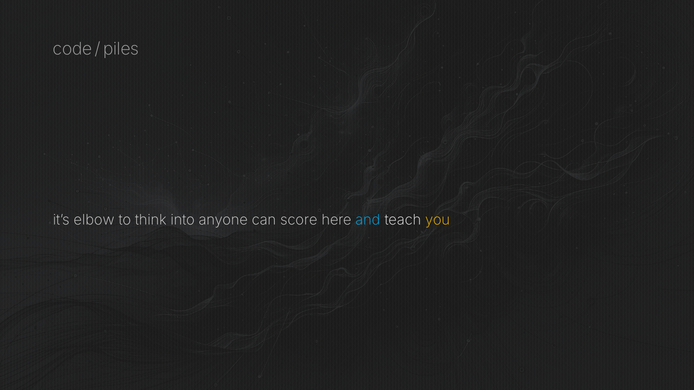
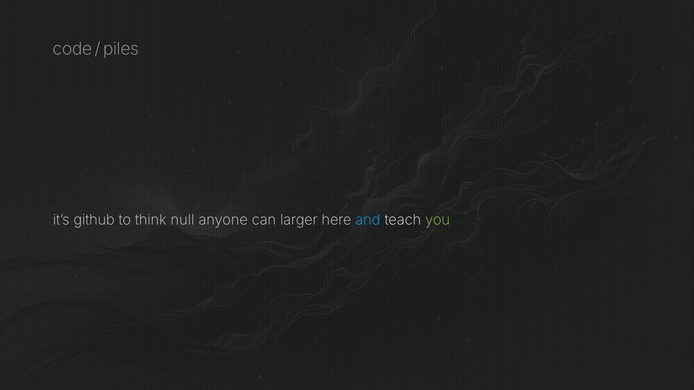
elbow: elbow -> github (94, 220)
into: into -> null (183, 220)
score: score -> larger (299, 220)
you colour: yellow -> light green (438, 220)
